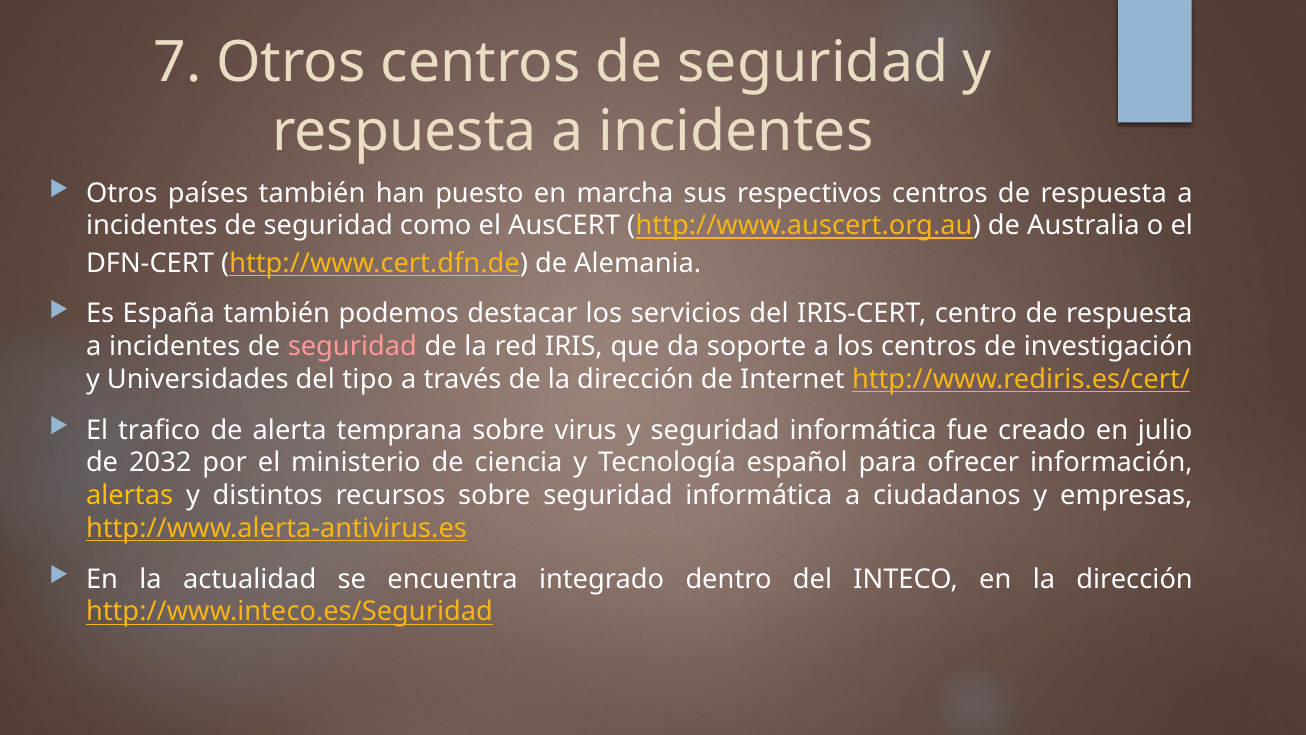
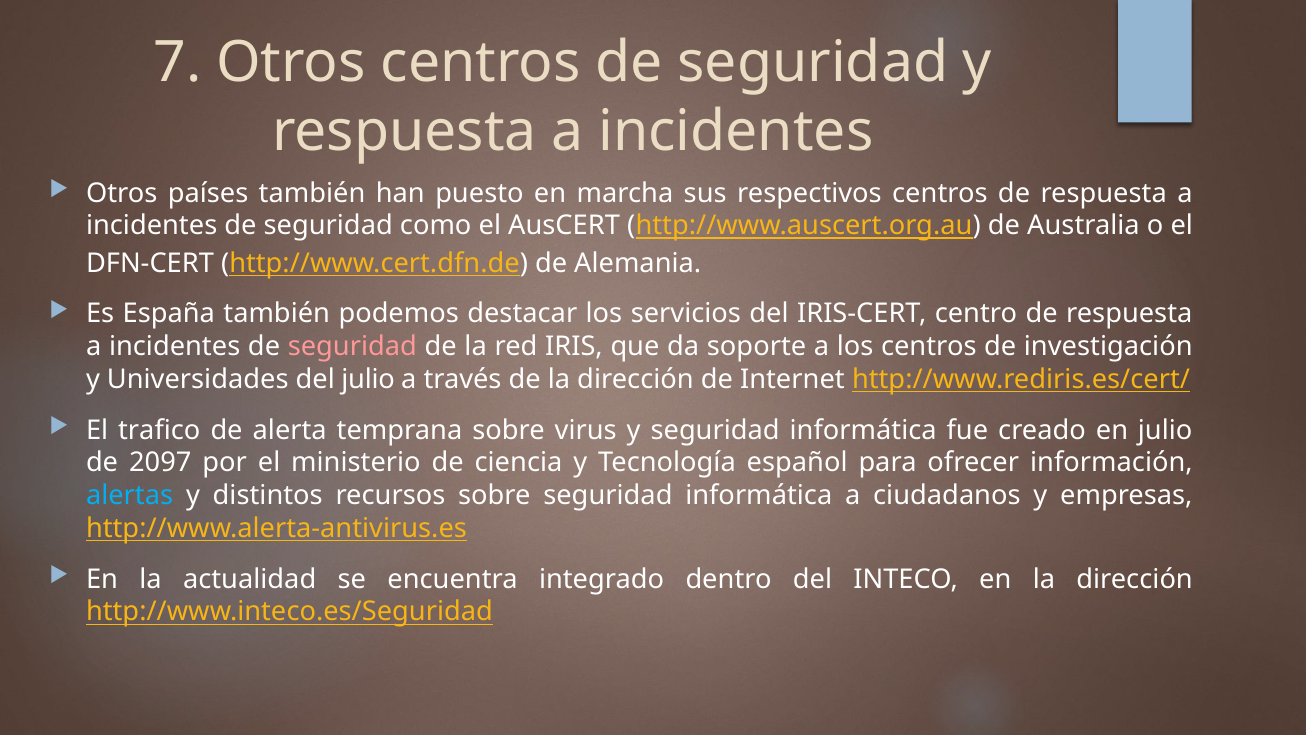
del tipo: tipo -> julio (368, 379)
2032: 2032 -> 2097 (160, 463)
alertas colour: yellow -> light blue (130, 495)
